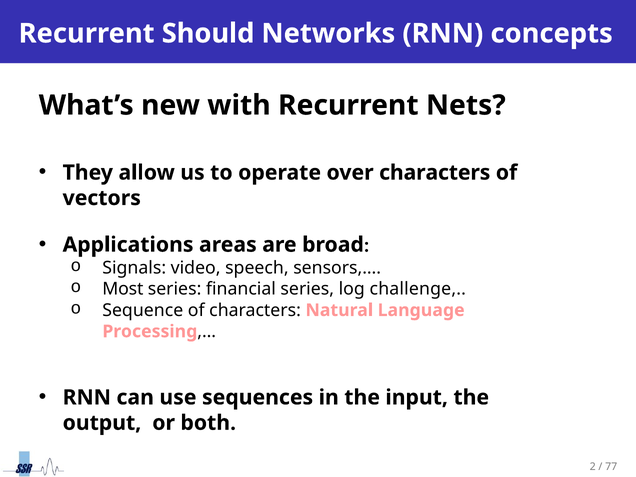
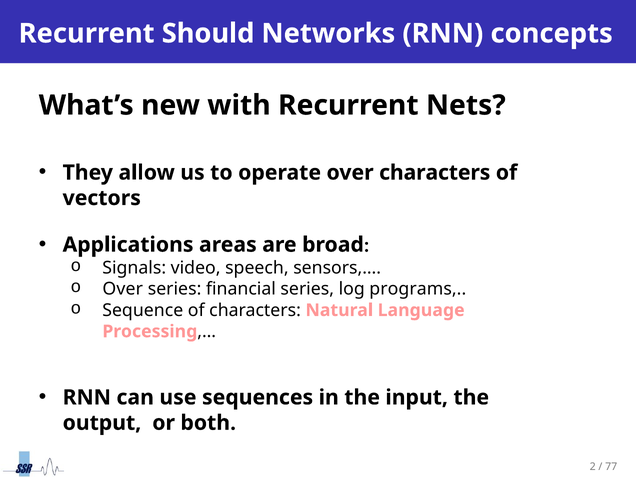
Most: Most -> Over (123, 289)
challenge: challenge -> programs (418, 289)
